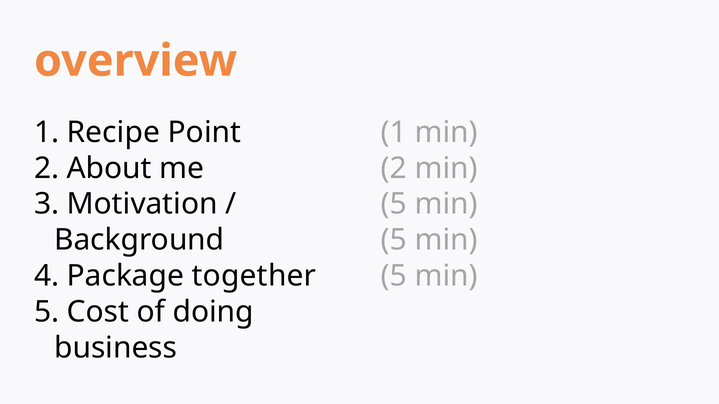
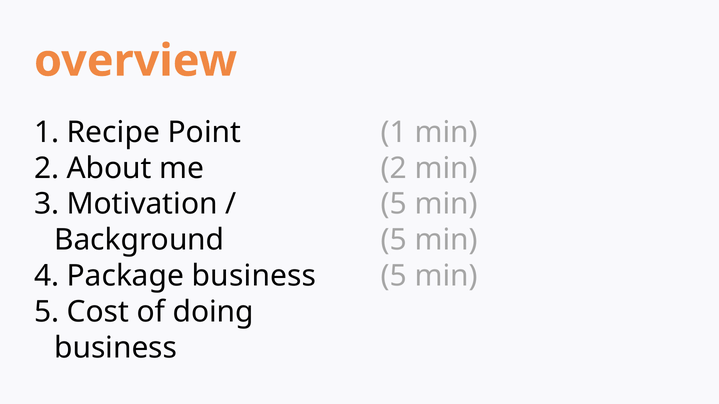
Package together: together -> business (254, 276)
